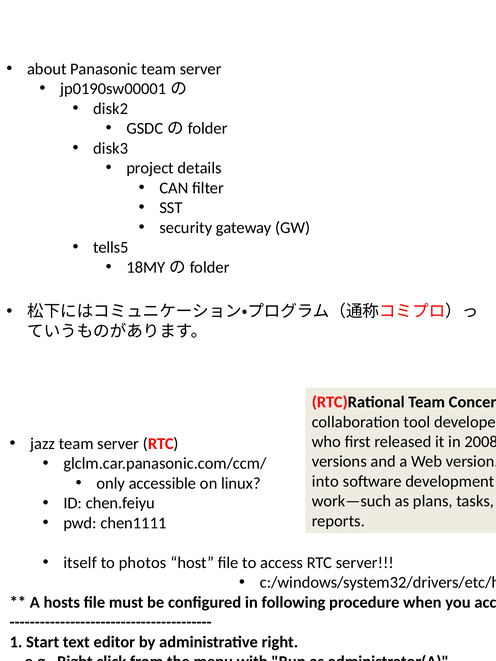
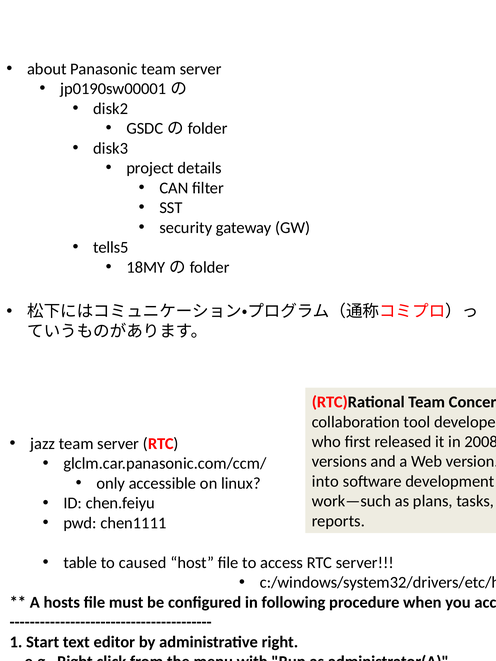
itself: itself -> table (80, 563)
photos: photos -> caused (143, 563)
